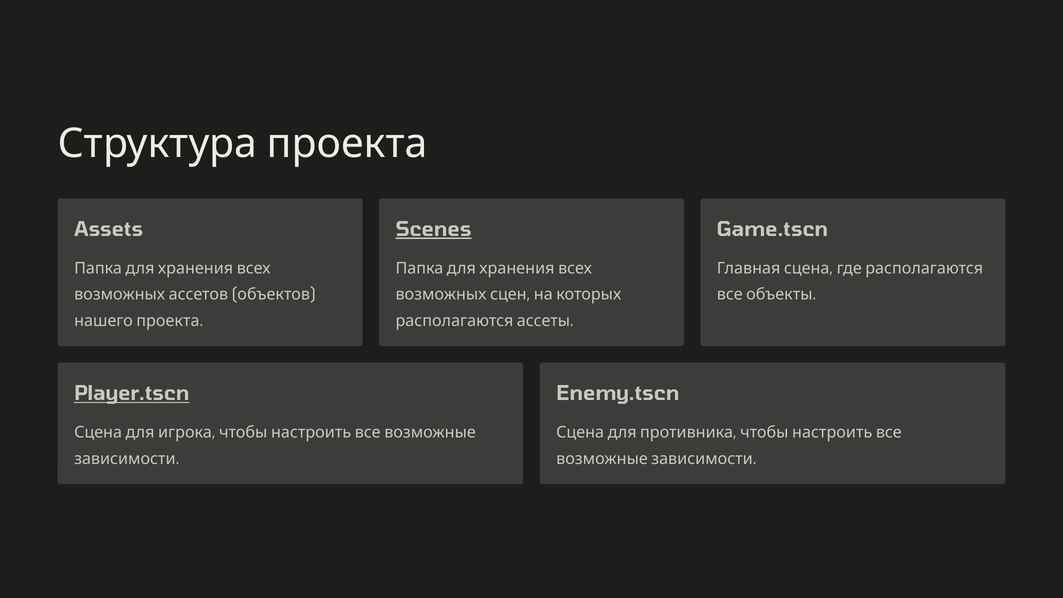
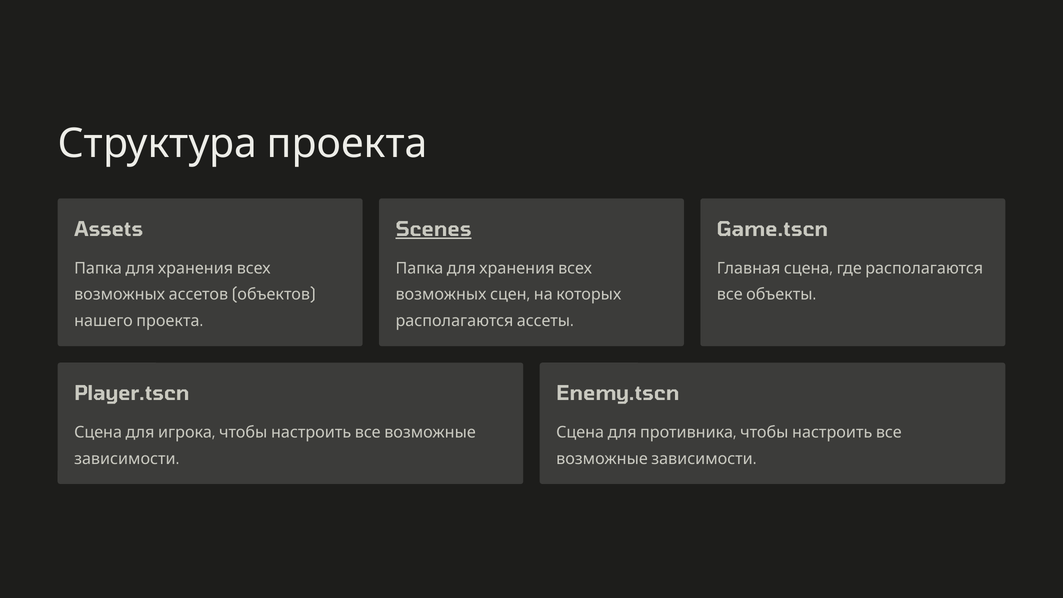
Player.tscn underline: present -> none (132, 394)
